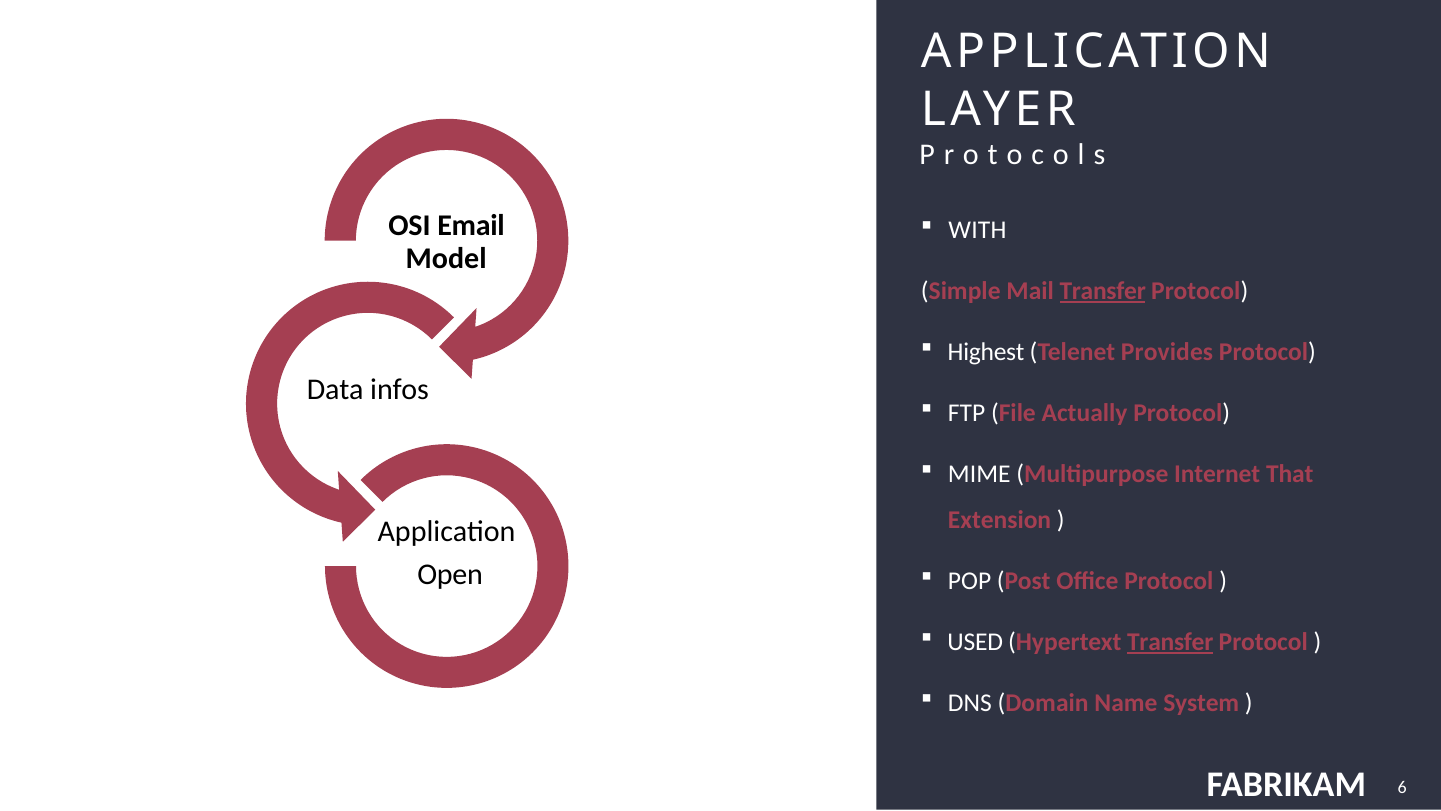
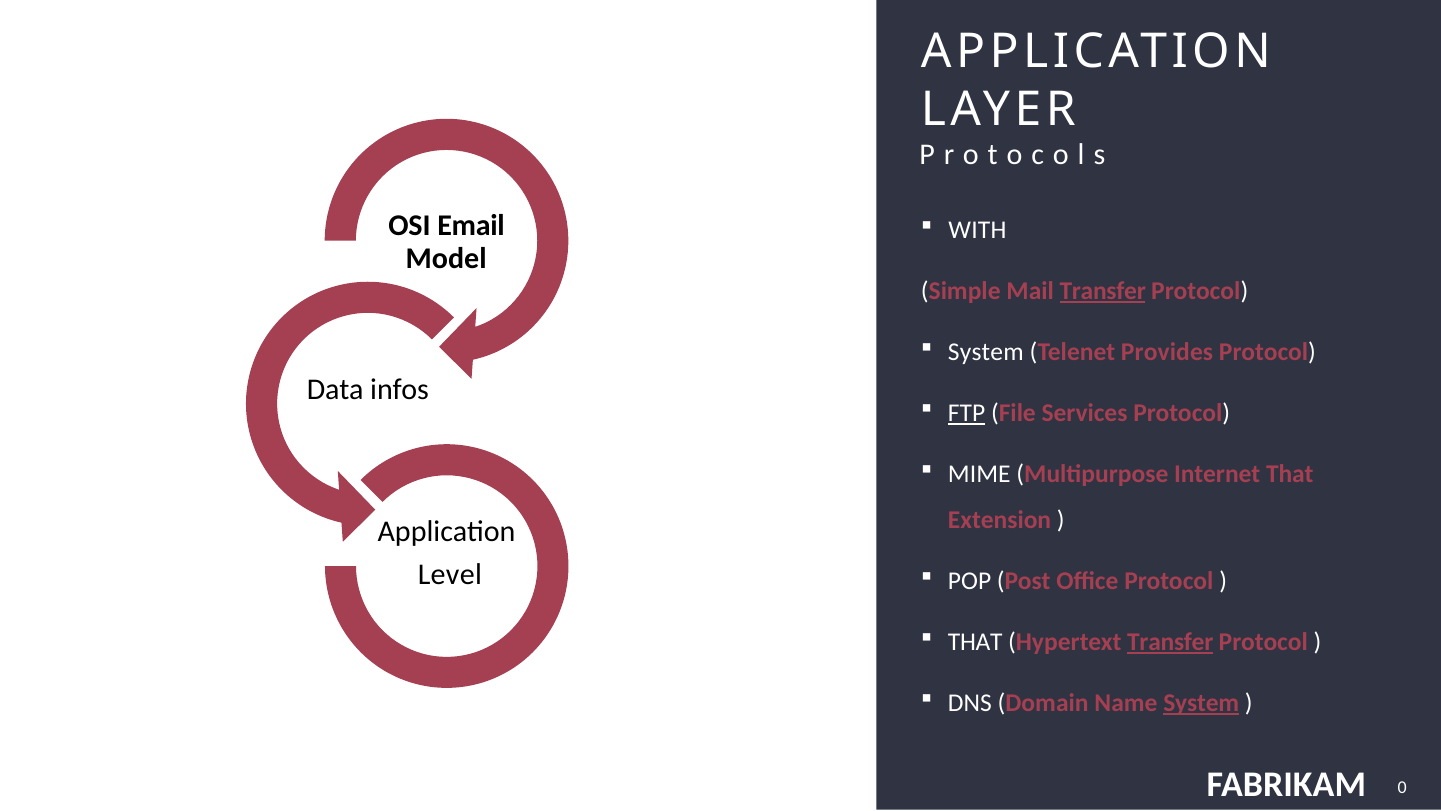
Highest: Highest -> System (986, 352)
FTP underline: none -> present (967, 413)
Actually: Actually -> Services (1085, 413)
Open: Open -> Level (450, 575)
USED: USED -> THAT (975, 642)
System underline: none -> present (1201, 703)
6: 6 -> 0 (1402, 787)
